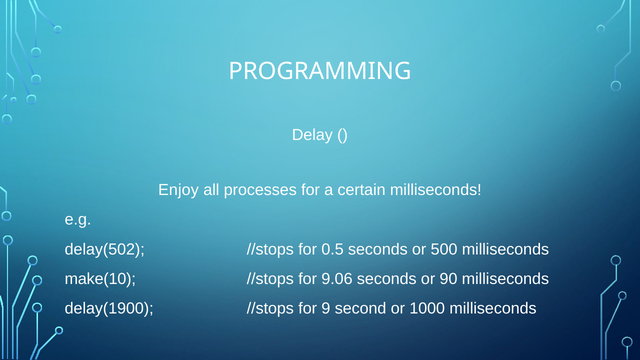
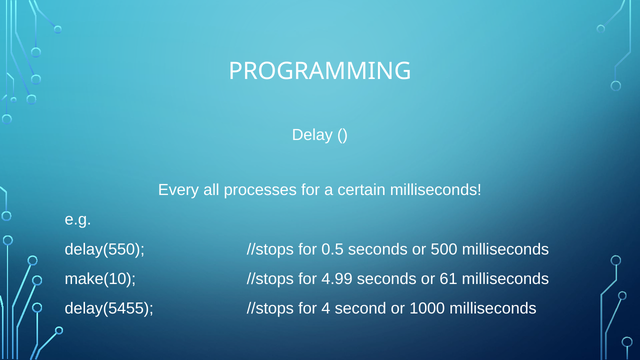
Enjoy: Enjoy -> Every (179, 190)
delay(502: delay(502 -> delay(550 (105, 249)
9.06: 9.06 -> 4.99 (337, 279)
90: 90 -> 61 (449, 279)
delay(1900: delay(1900 -> delay(5455 (109, 309)
9: 9 -> 4 (326, 309)
